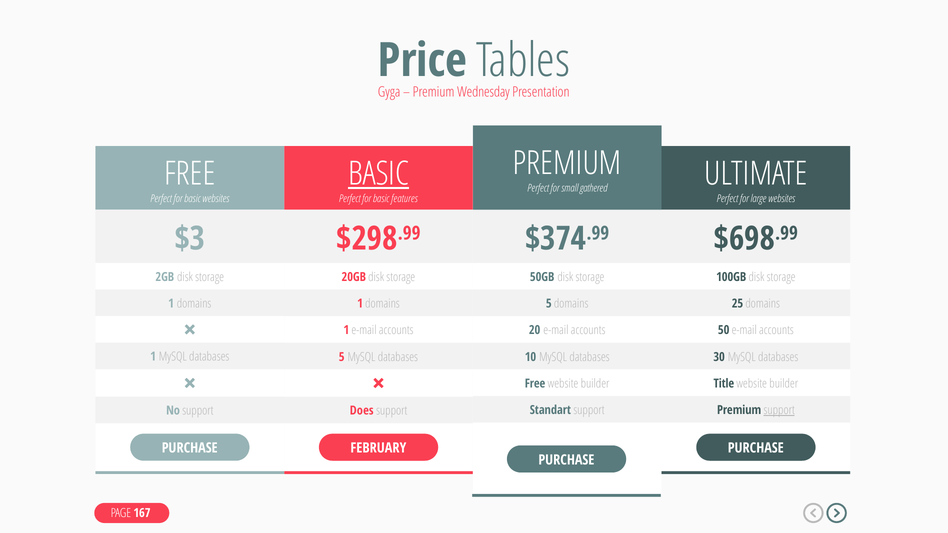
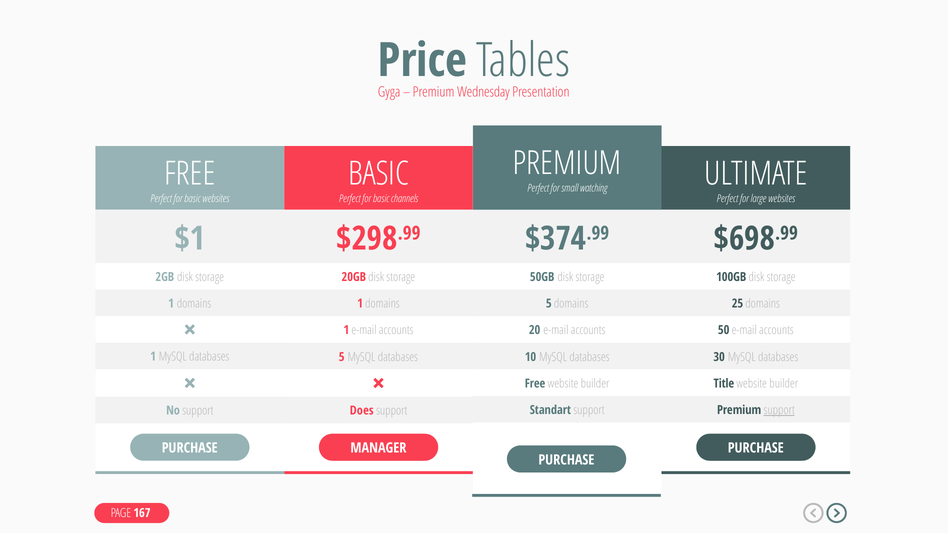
BASIC underline: present -> none (379, 174)
gathered: gathered -> watching (593, 188)
features: features -> channels (404, 199)
$3: $3 -> $1 (190, 239)
FEBRUARY: FEBRUARY -> MANAGER (378, 448)
